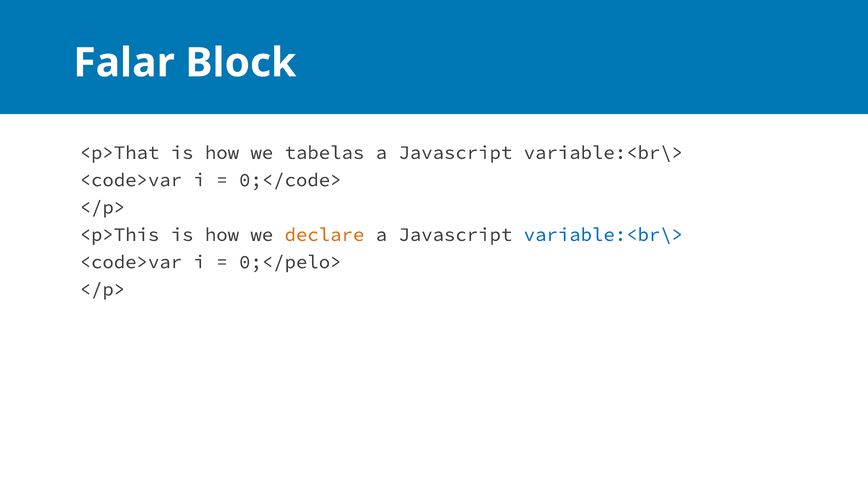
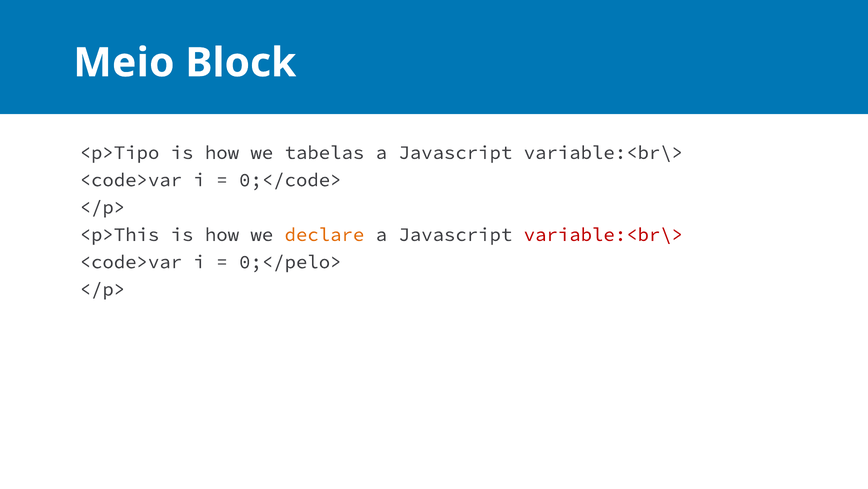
Falar: Falar -> Meio (124, 63)
<p>That: <p>That -> <p>Tipo (120, 152)
variable:<br\> colour: blue -> red (603, 234)
